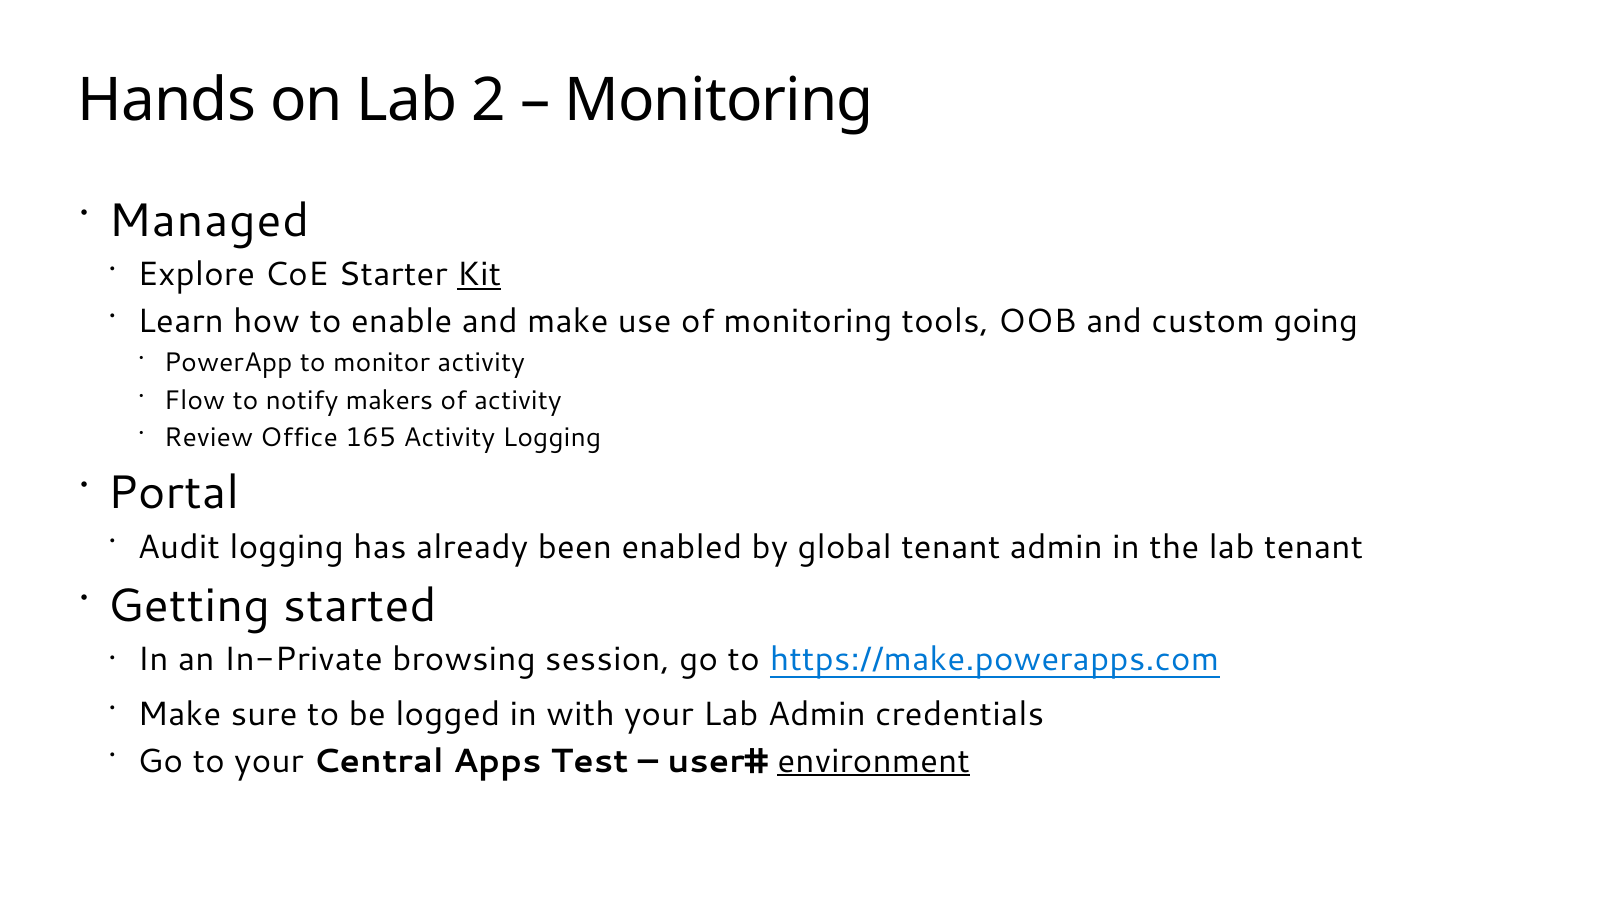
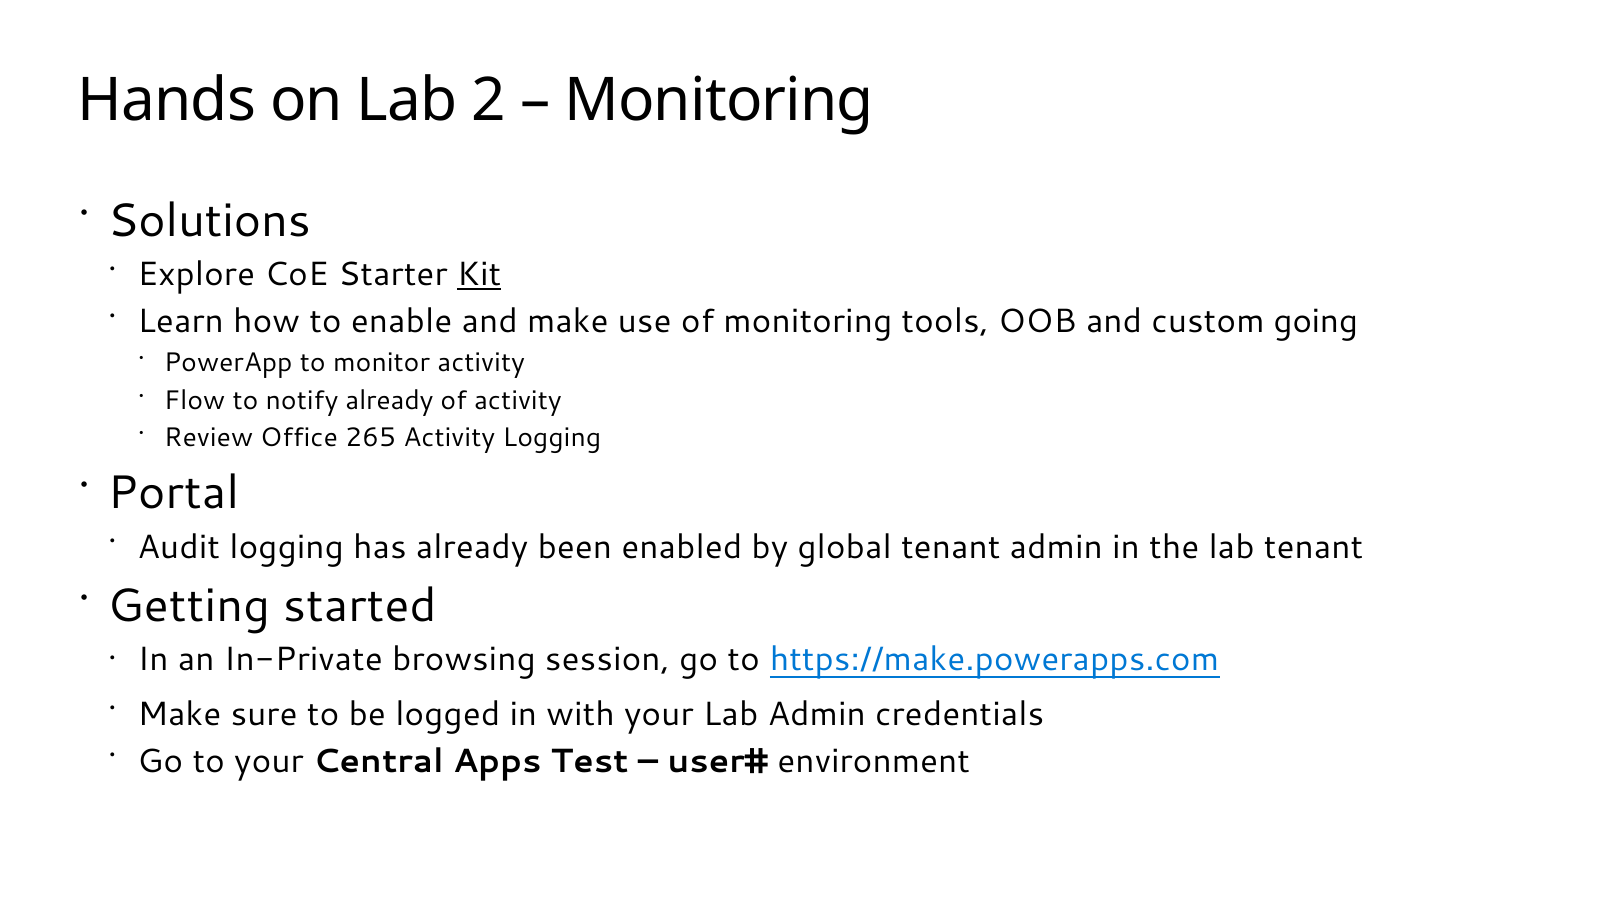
Managed: Managed -> Solutions (209, 221)
notify makers: makers -> already (389, 400)
165: 165 -> 265 (371, 438)
environment underline: present -> none (874, 761)
